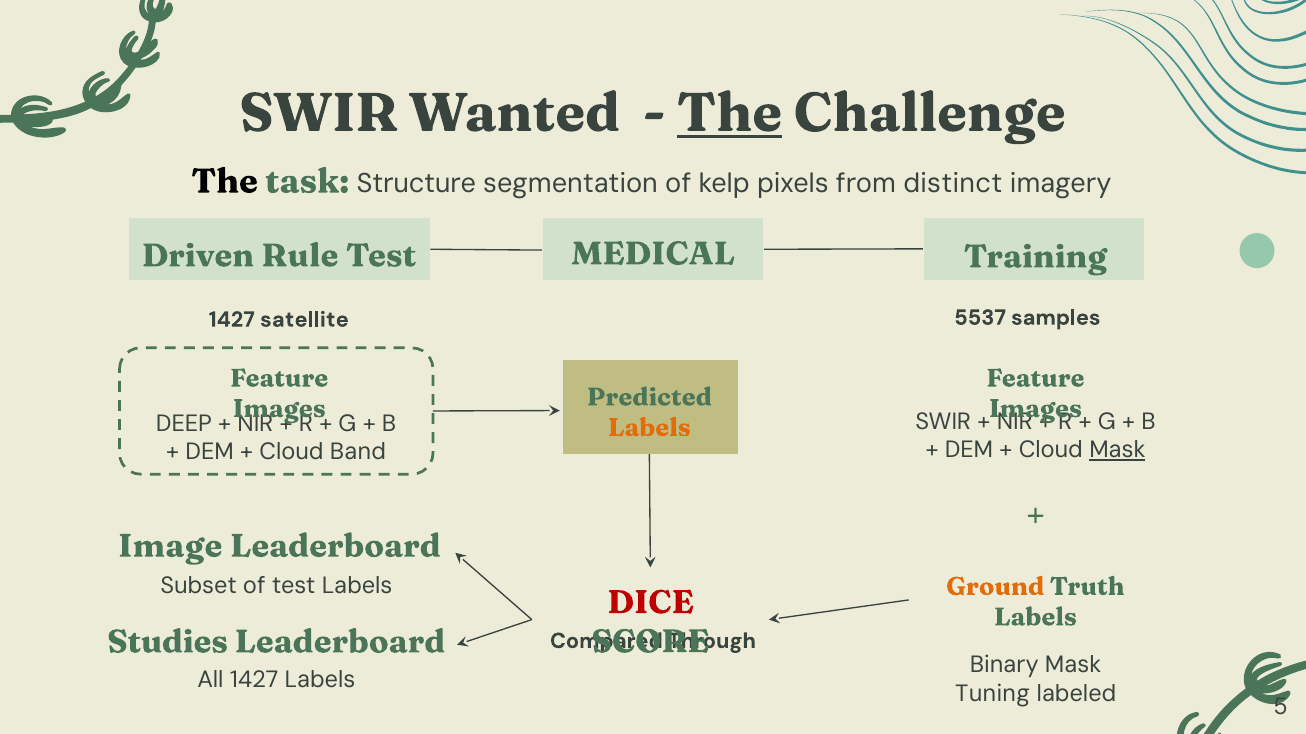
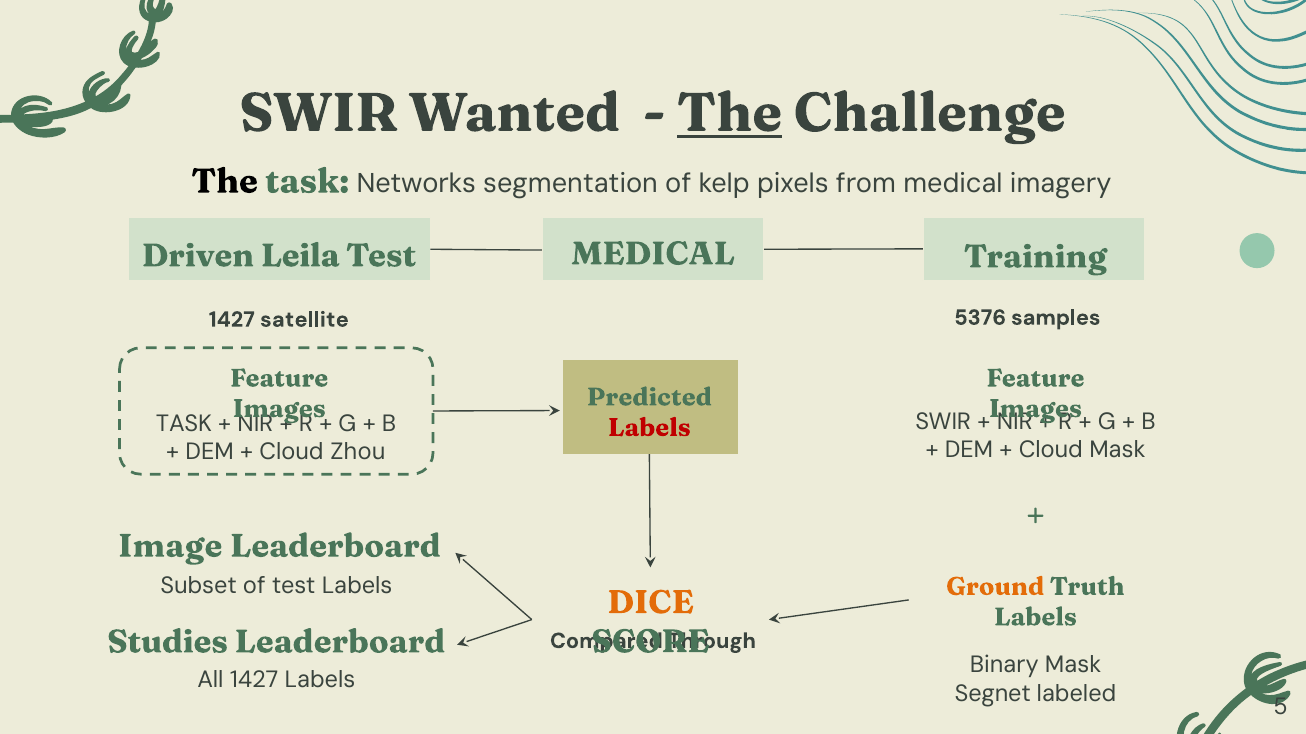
Structure: Structure -> Networks (416, 184)
from distinct: distinct -> medical (953, 184)
Rule: Rule -> Leila (300, 256)
5537: 5537 -> 5376 (980, 318)
DEEP: DEEP -> TASK (184, 424)
Labels colour: orange -> red (649, 428)
Mask underline: present -> none (1117, 450)
Band: Band -> Zhou (358, 452)
DICE colour: red -> orange (651, 603)
Tuning: Tuning -> Segnet (993, 694)
